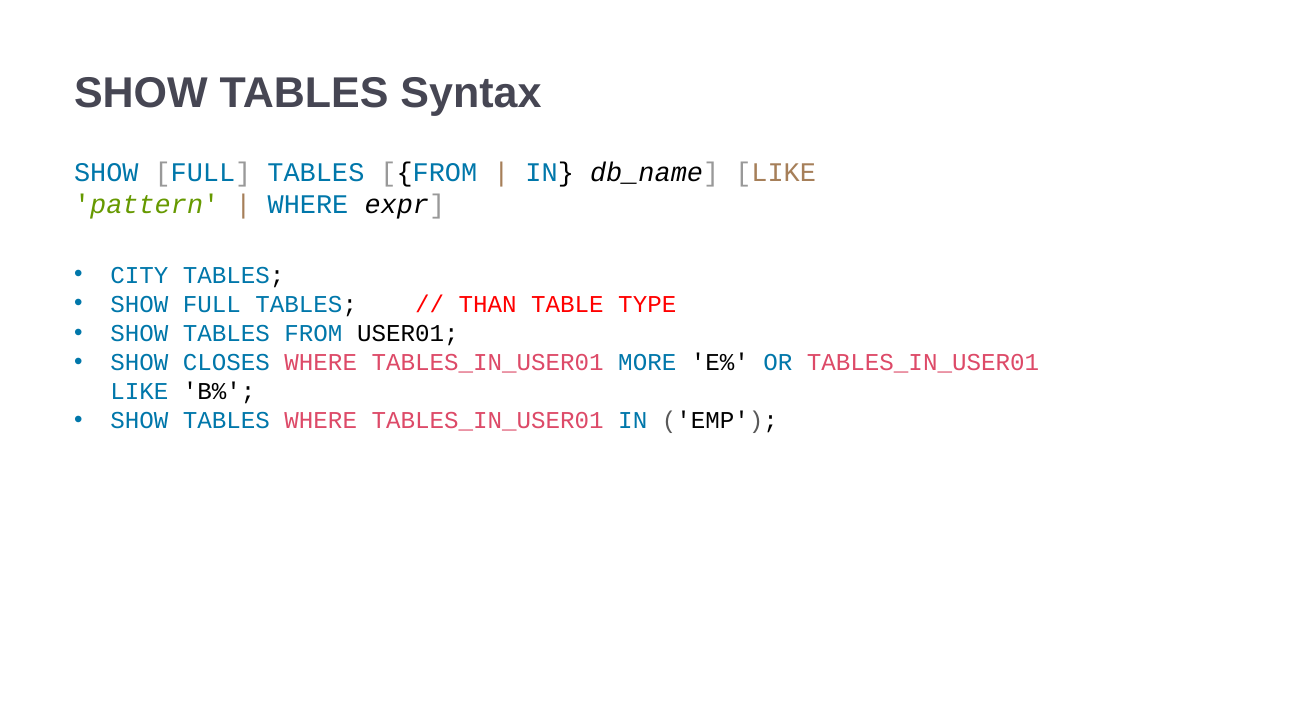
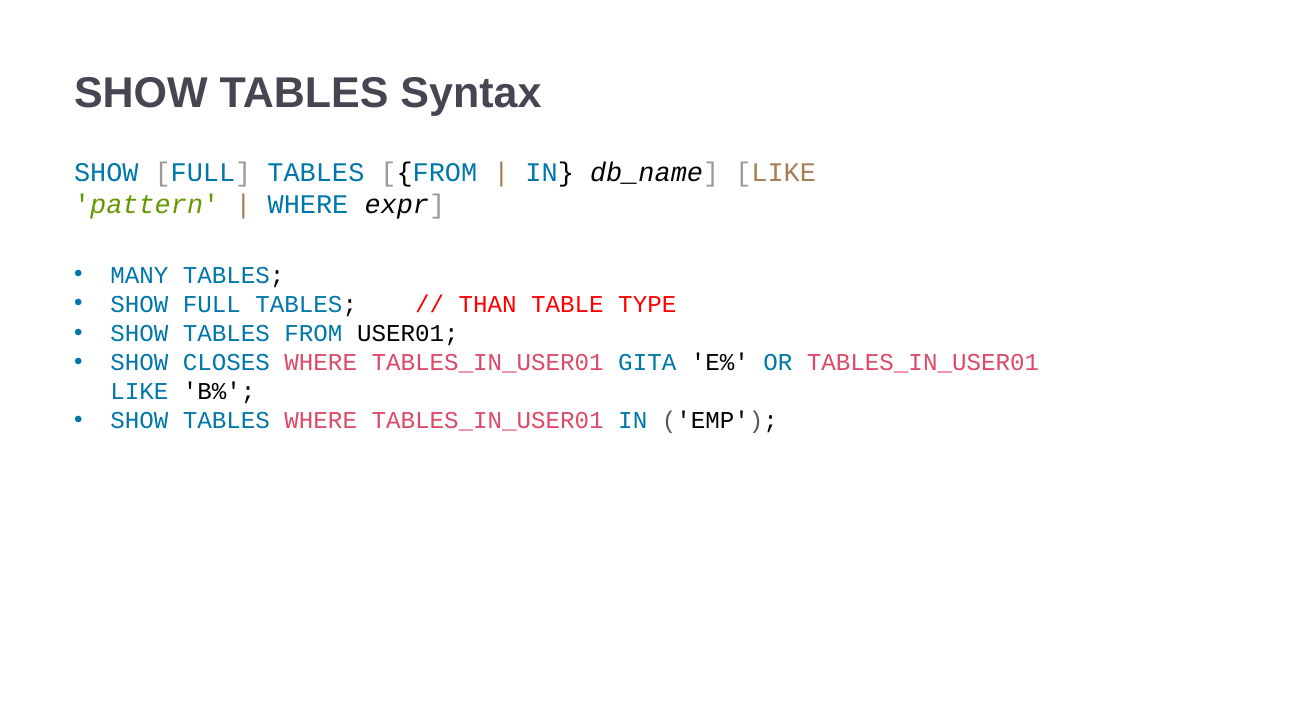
CITY: CITY -> MANY (139, 275)
MORE: MORE -> GITA (647, 362)
